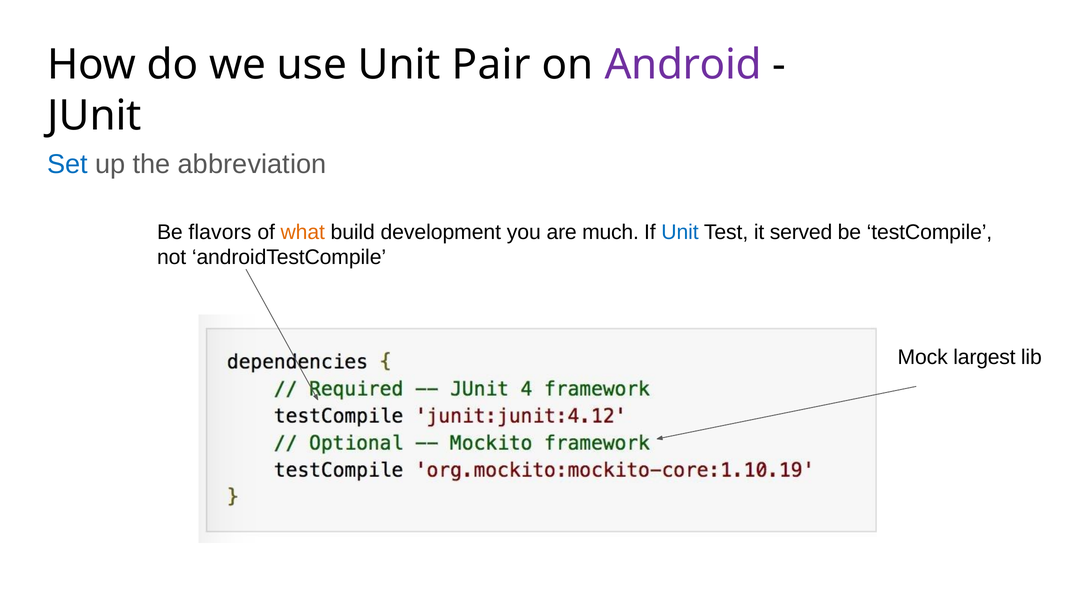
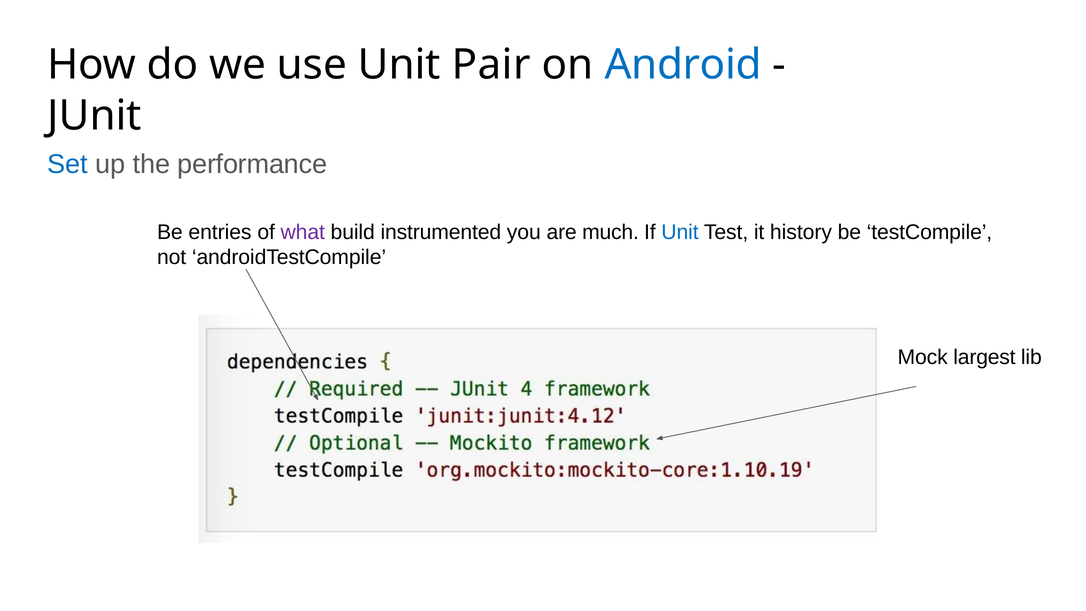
Android colour: purple -> blue (683, 65)
abbreviation: abbreviation -> performance (252, 164)
flavors: flavors -> entries (220, 232)
what colour: orange -> purple (303, 232)
development: development -> instrumented (441, 232)
served: served -> history (801, 232)
